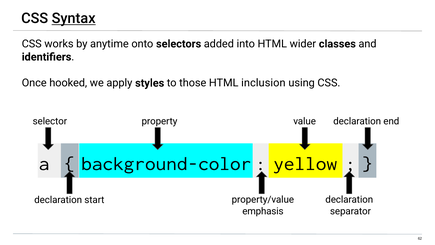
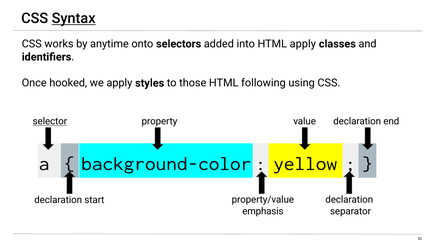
HTML wider: wider -> apply (303, 44)
inclusion: inclusion -> following (263, 83)
selector underline: none -> present (50, 121)
